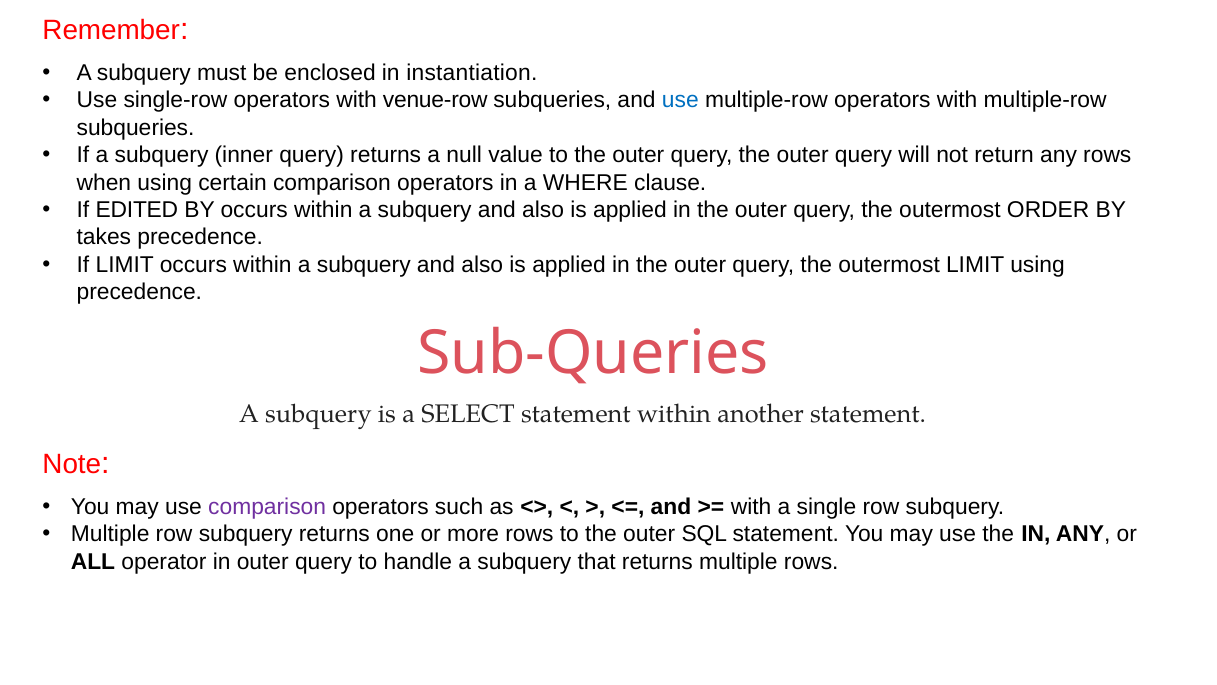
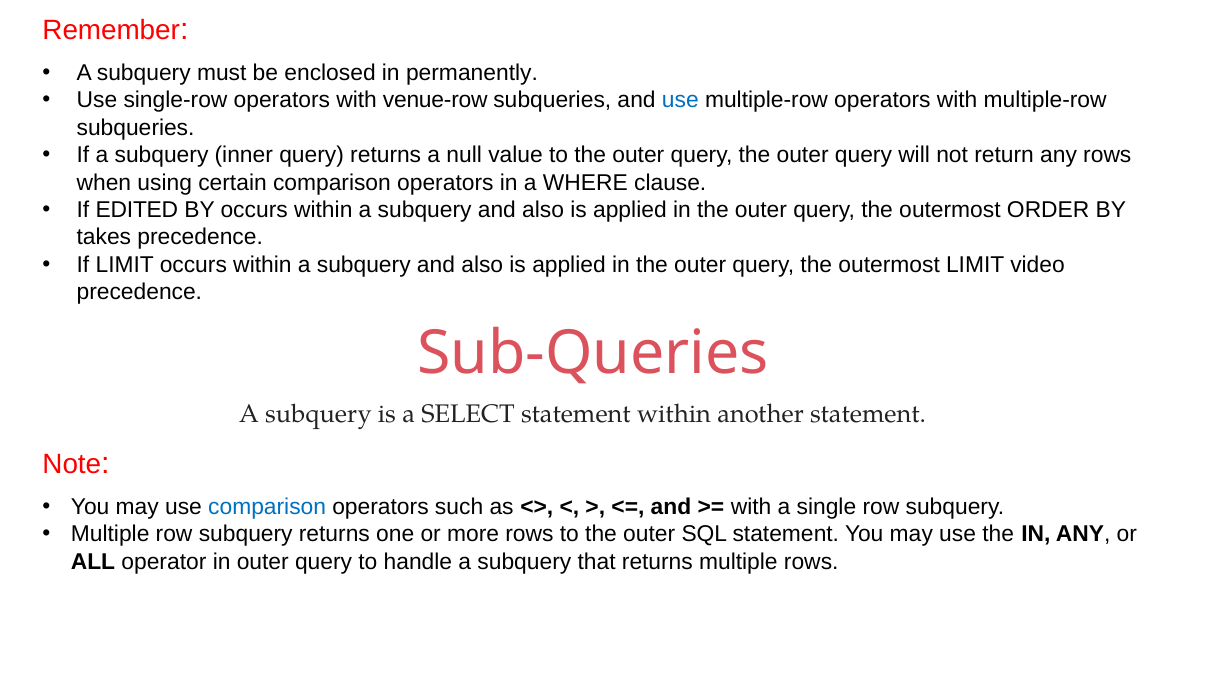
instantiation: instantiation -> permanently (472, 73)
LIMIT using: using -> video (1038, 265)
comparison colour: purple -> blue (267, 507)
